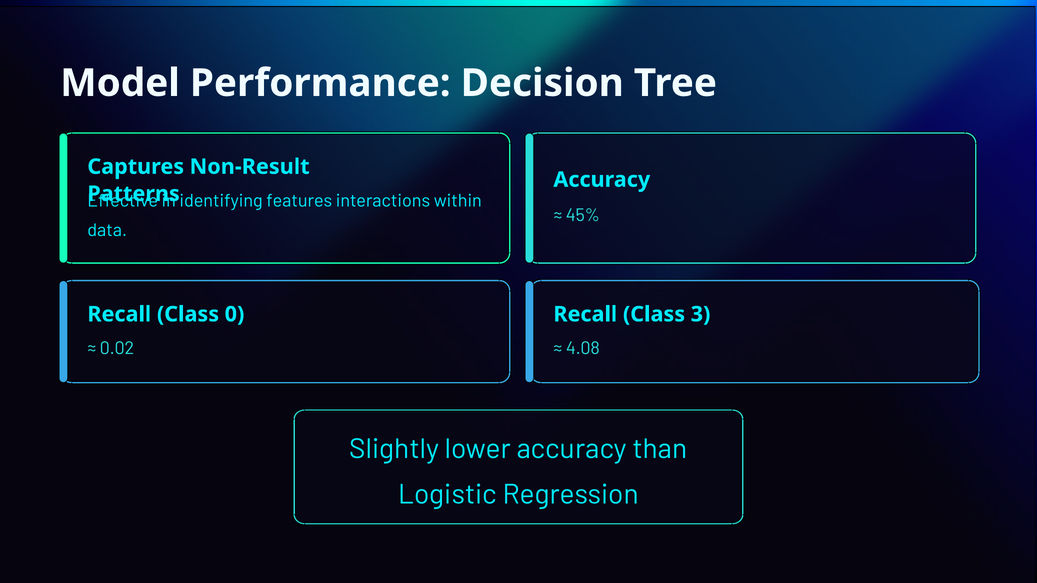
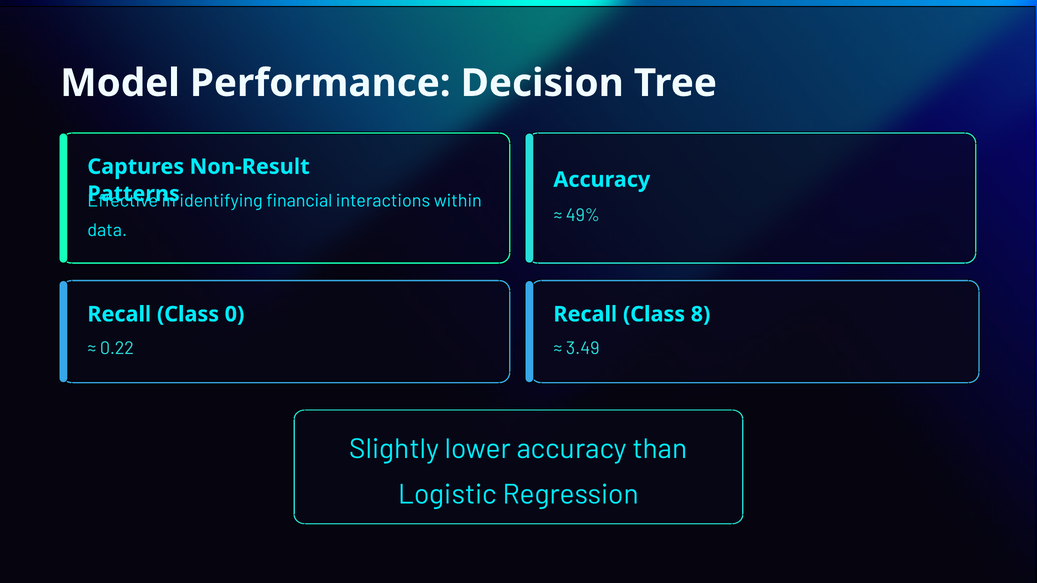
features: features -> financial (299, 201)
45%: 45% -> 49% (583, 216)
3: 3 -> 8 (701, 314)
0.02: 0.02 -> 0.22 (117, 349)
4.08: 4.08 -> 3.49 (583, 349)
